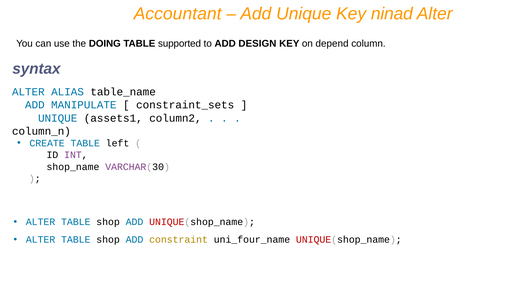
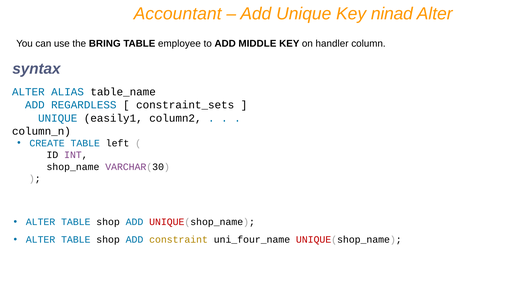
DOING: DOING -> BRING (105, 43)
supported: supported -> employee (179, 43)
DESIGN: DESIGN -> MIDDLE (257, 43)
depend: depend -> handler (332, 43)
MANIPULATE: MANIPULATE -> REGARDLESS (84, 105)
assets1: assets1 -> easily1 (113, 118)
